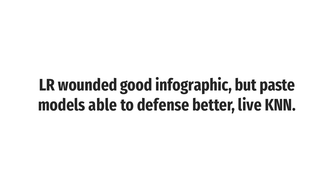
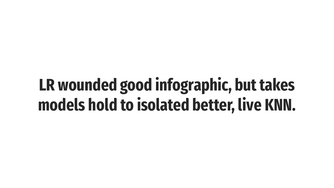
paste: paste -> takes (277, 85)
able: able -> hold (103, 105)
defense: defense -> isolated (163, 105)
